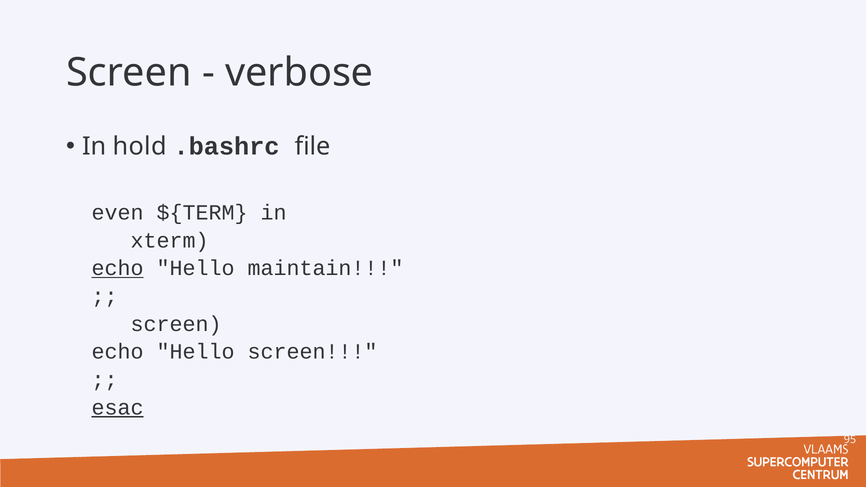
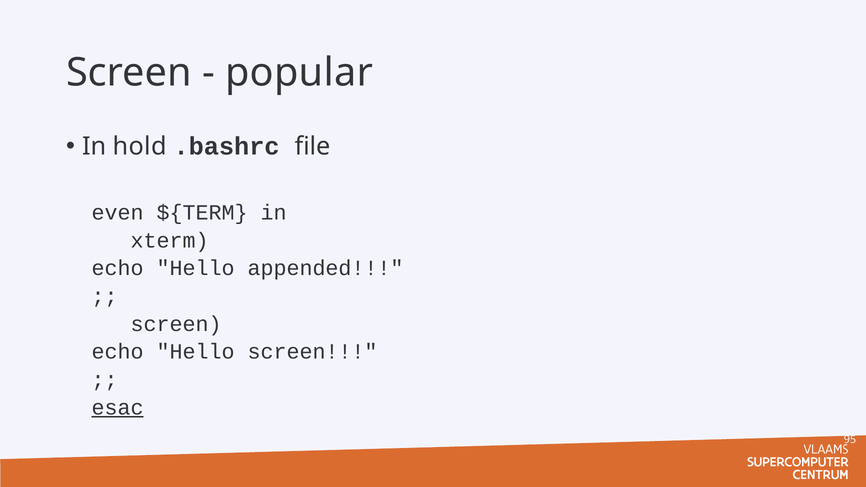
verbose: verbose -> popular (299, 73)
echo underline: present -> none (118, 268)
maintain: maintain -> appended (325, 268)
